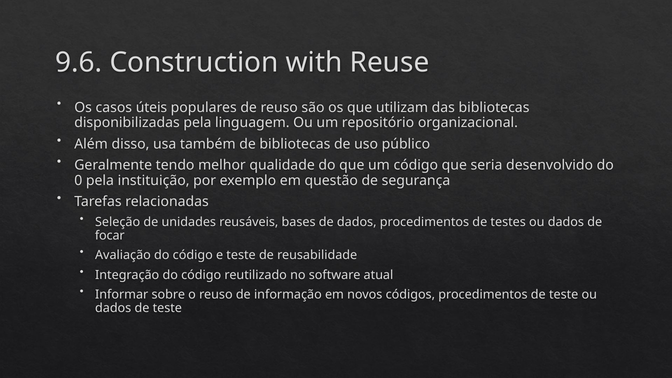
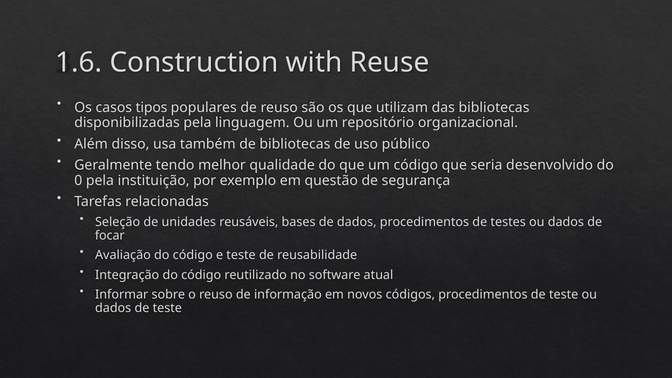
9.6: 9.6 -> 1.6 (79, 62)
úteis: úteis -> tipos (151, 107)
